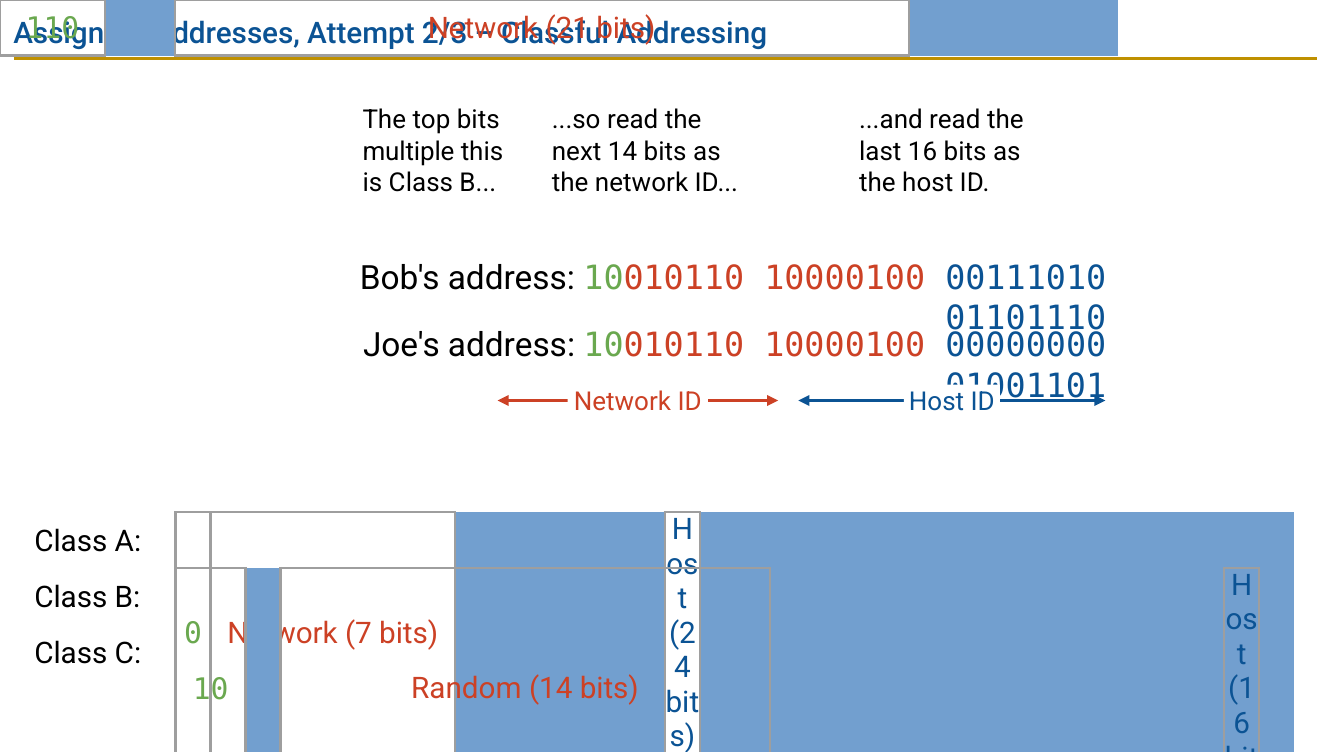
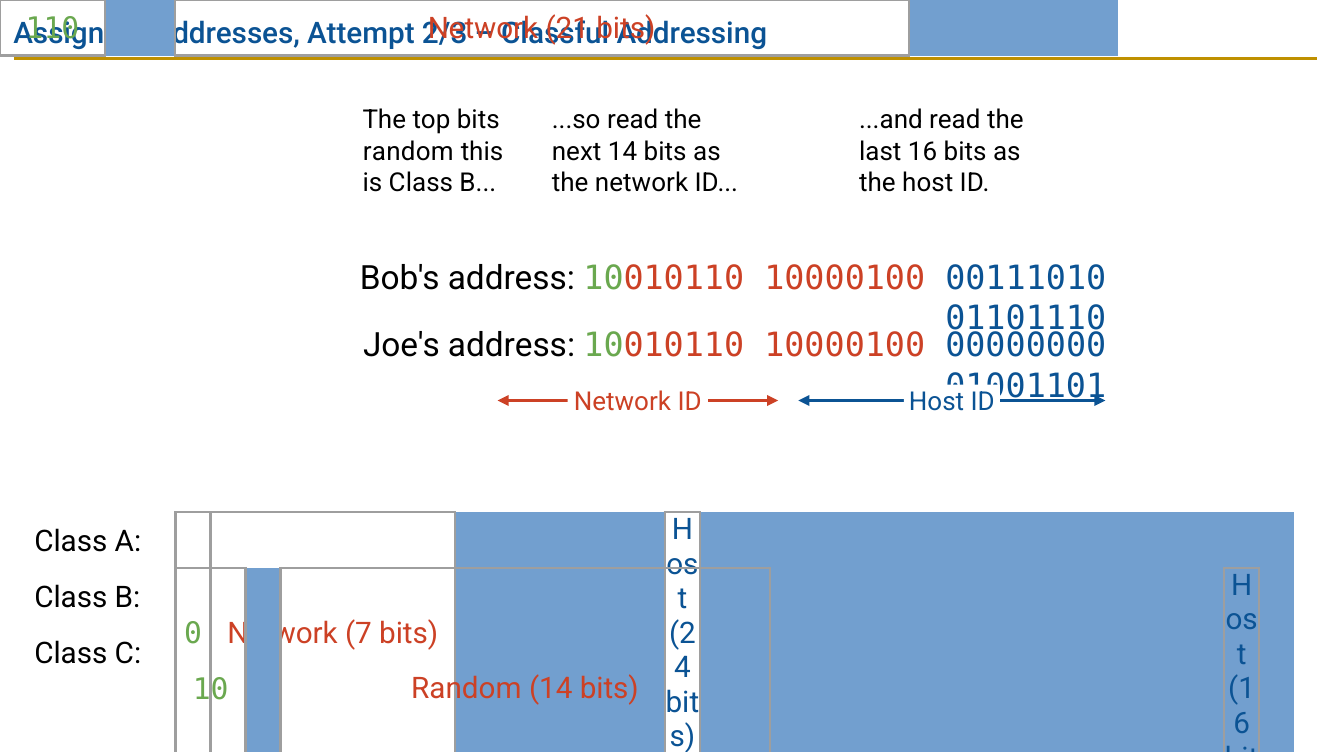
multiple: multiple -> random (408, 151)
